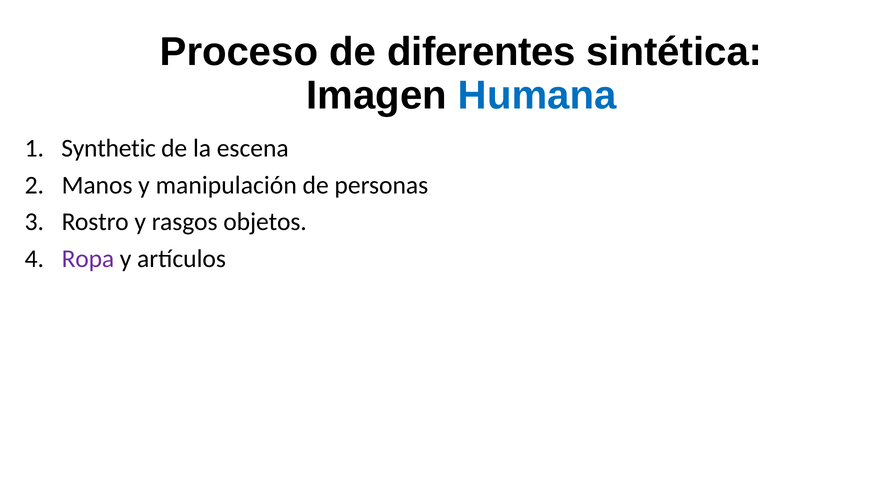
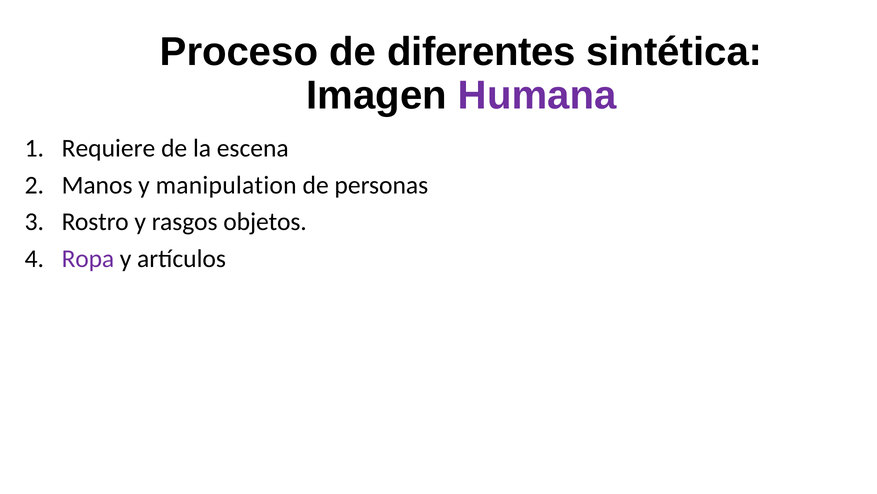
Humana colour: blue -> purple (537, 95)
Synthetic: Synthetic -> Requiere (108, 148)
manipulación: manipulación -> manipulation (226, 185)
